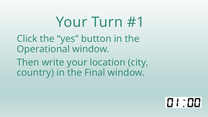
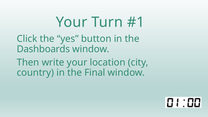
Operational: Operational -> Dashboards (43, 49)
